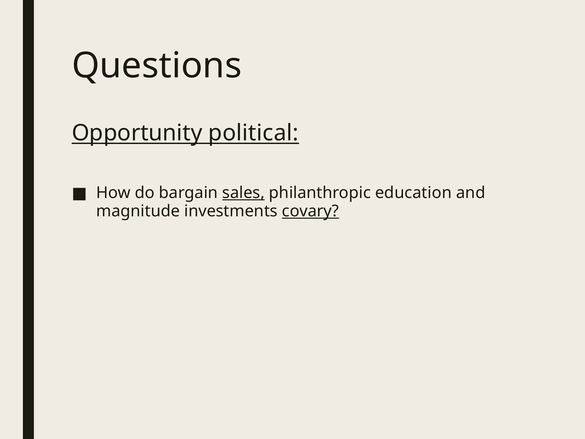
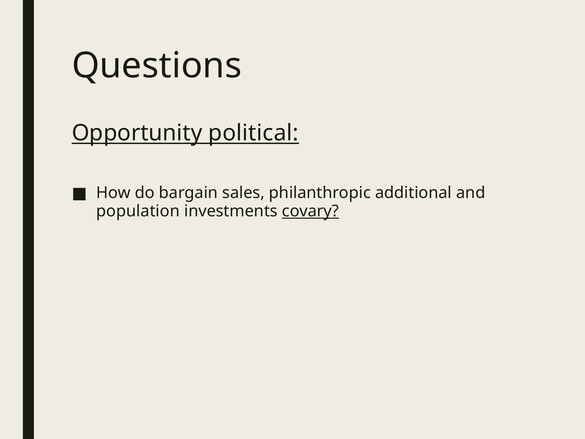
sales underline: present -> none (244, 193)
education: education -> additional (413, 193)
magnitude: magnitude -> population (138, 211)
